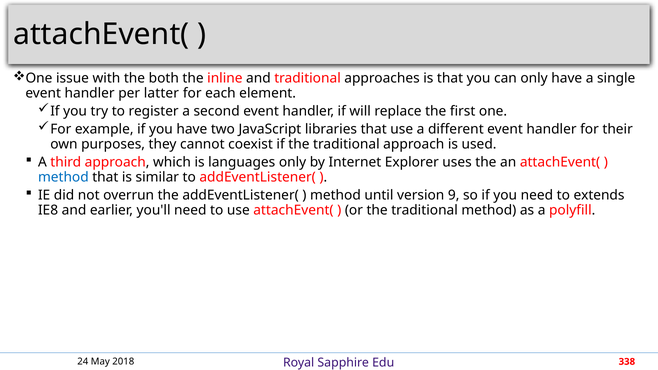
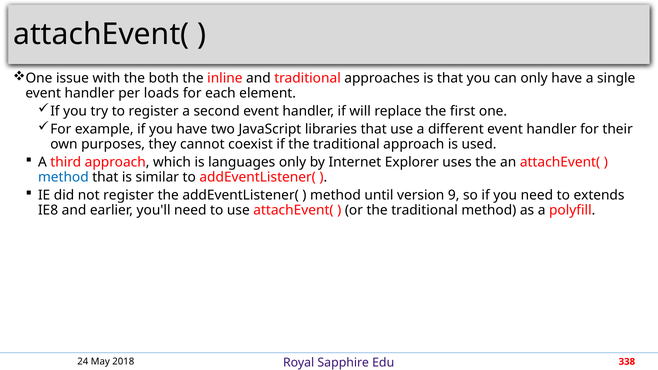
latter: latter -> loads (161, 93)
not overrun: overrun -> register (129, 196)
